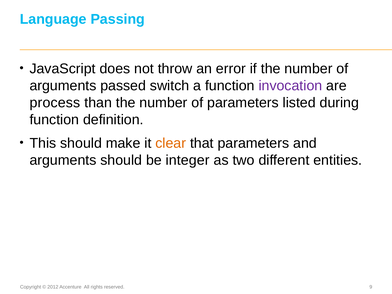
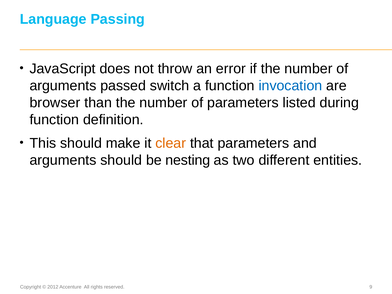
invocation colour: purple -> blue (290, 86)
process: process -> browser (55, 103)
integer: integer -> nesting (188, 160)
